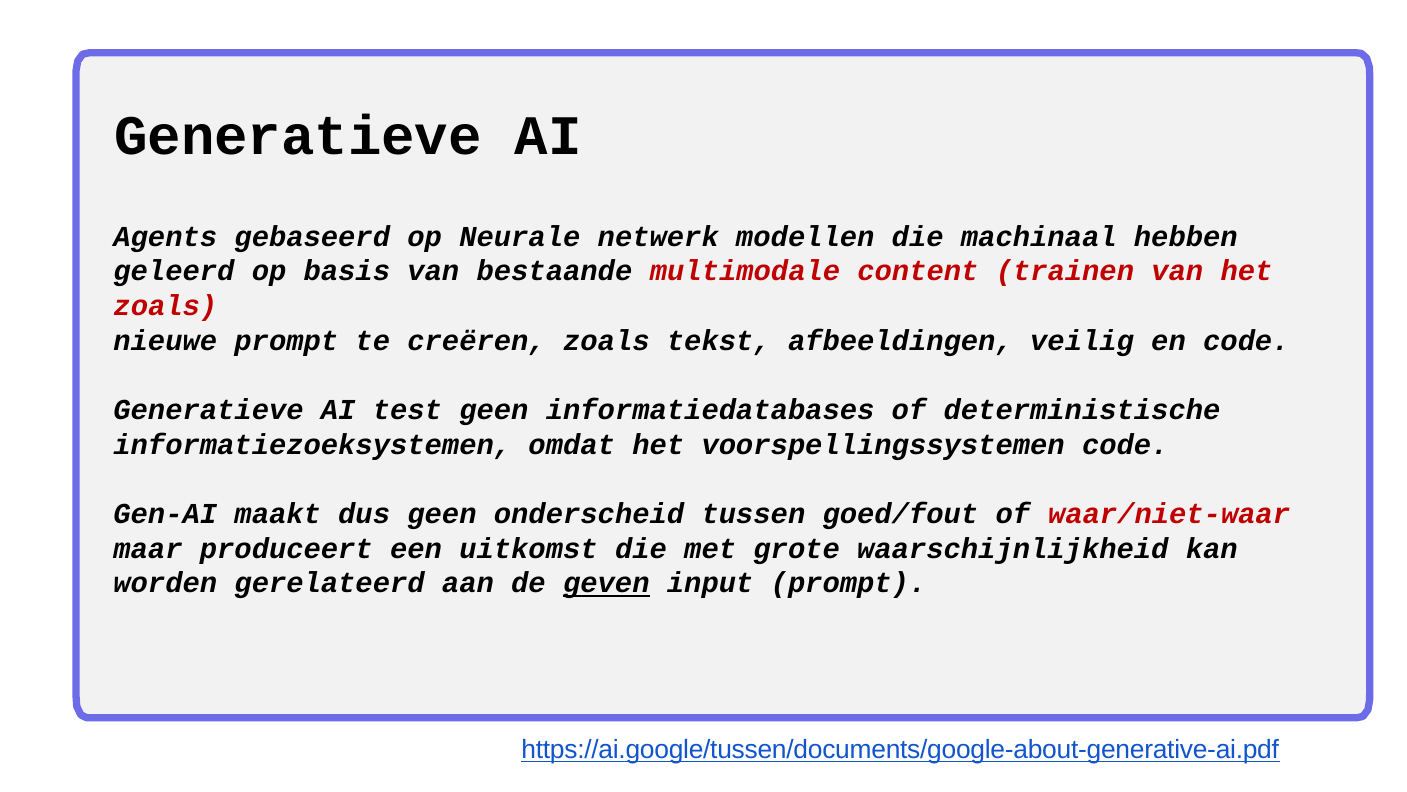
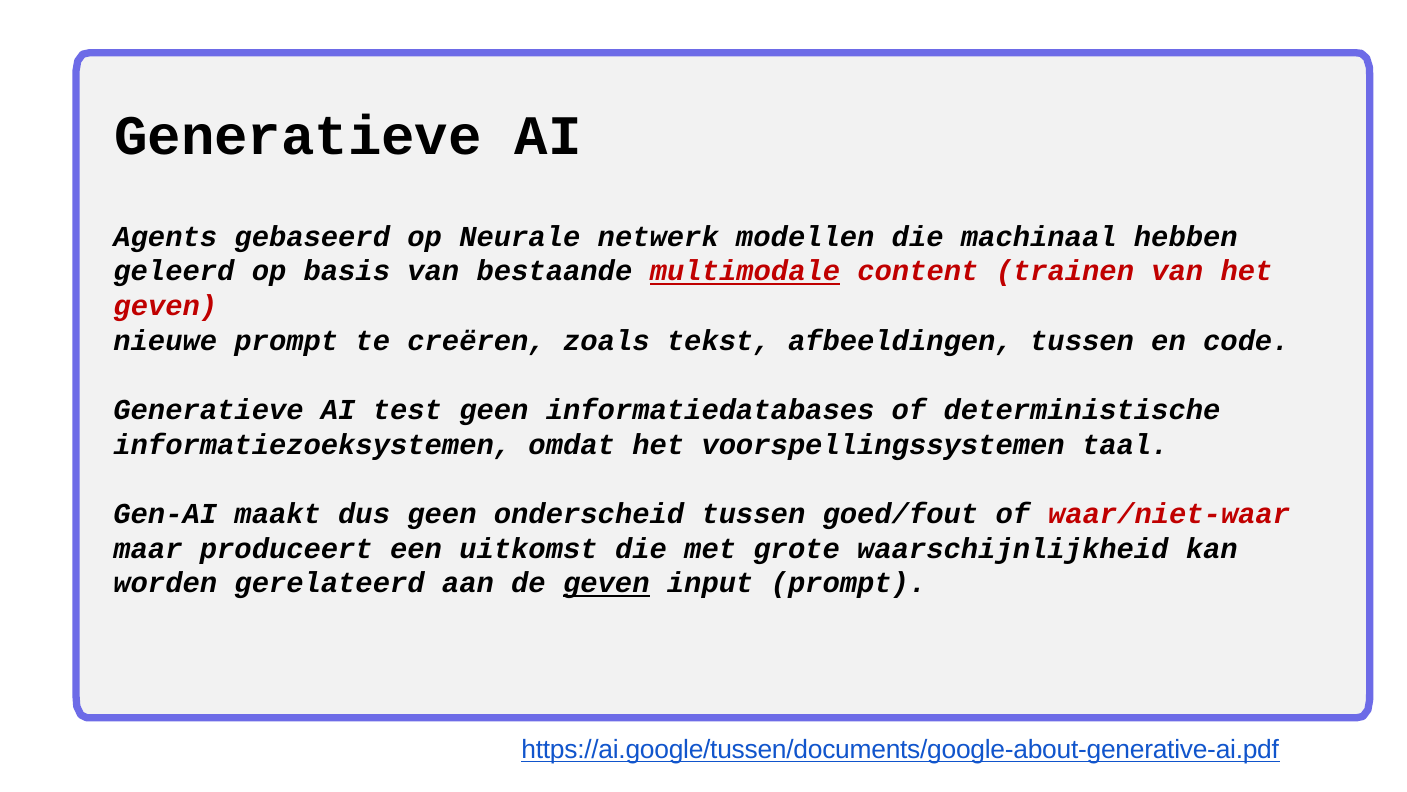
multimodale underline: none -> present (745, 271)
zoals: zoals -> geven (165, 306)
afbeeldingen veilig: veilig -> tussen (1082, 340)
voorspellingssystemen code: code -> taal (1125, 444)
